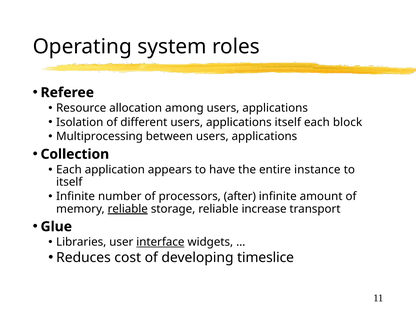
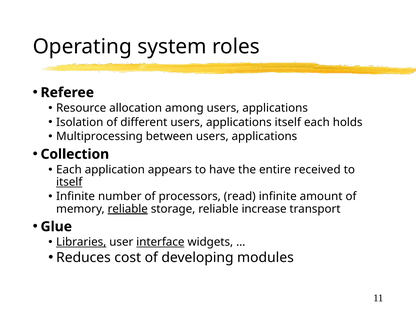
block: block -> holds (348, 122)
instance: instance -> received (317, 170)
itself underline: none -> present (69, 182)
after: after -> read (240, 196)
Libraries underline: none -> present (81, 242)
timeslice: timeslice -> modules (266, 258)
